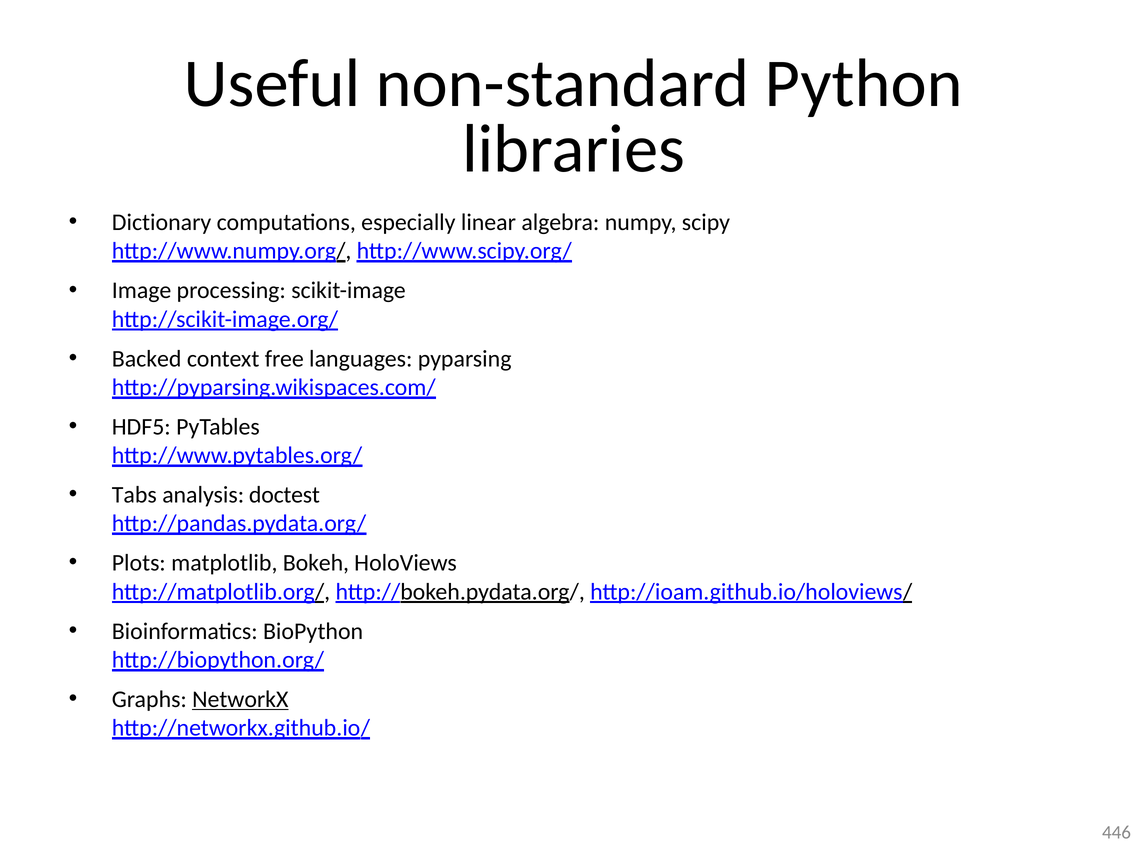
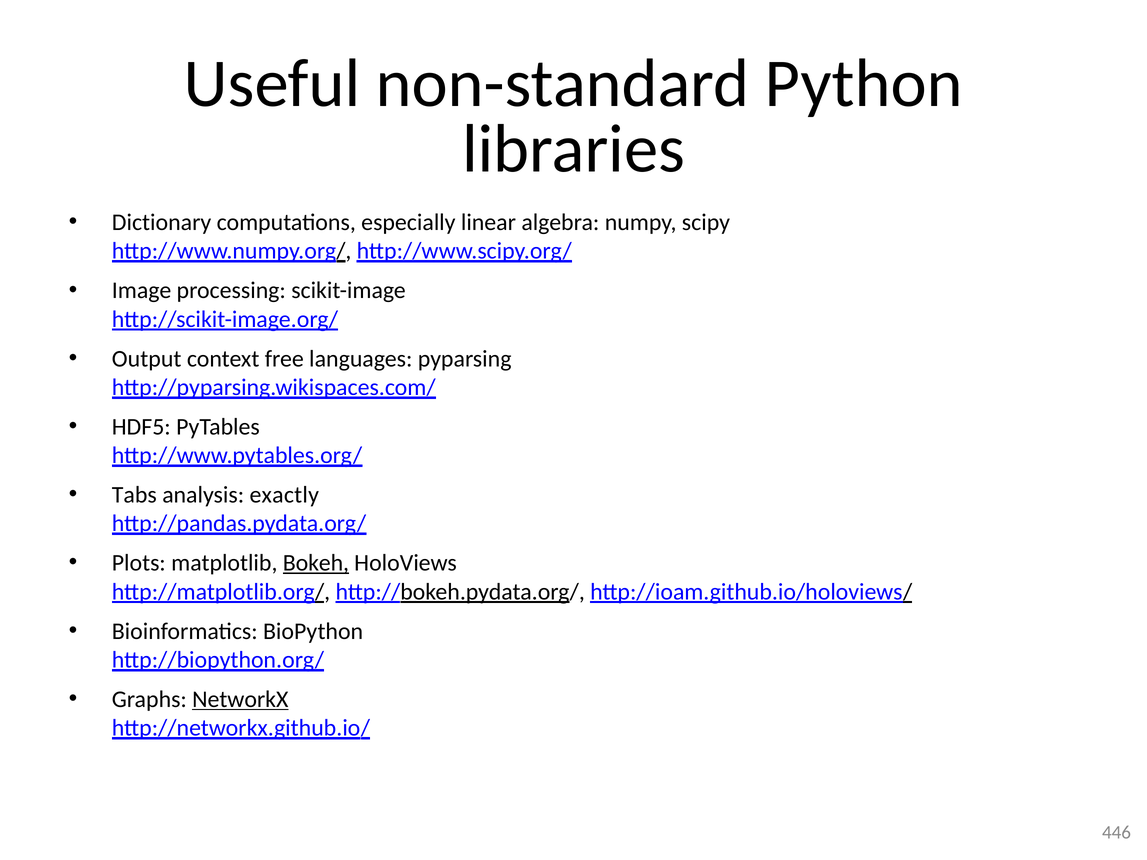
Backed: Backed -> Output (147, 359)
doctest: doctest -> exactly (284, 495)
Bokeh underline: none -> present (316, 563)
